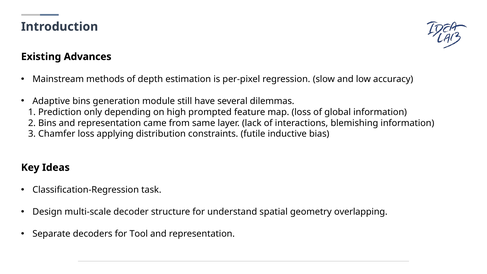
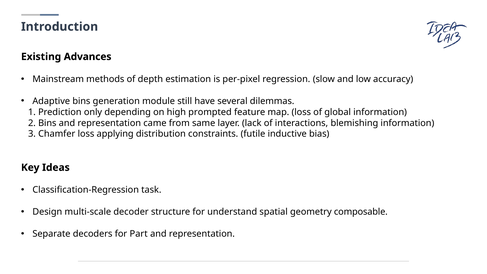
overlapping: overlapping -> composable (361, 212)
Tool: Tool -> Part (139, 234)
